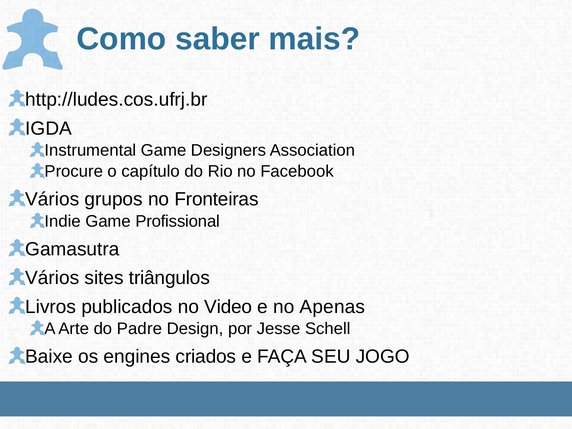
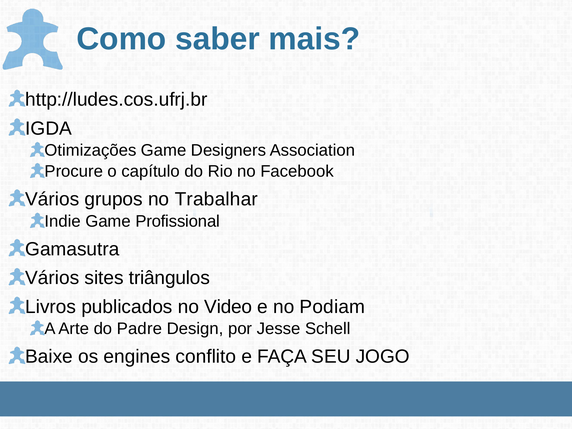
Instrumental: Instrumental -> Otimizações (91, 150)
Fronteiras: Fronteiras -> Trabalhar (216, 199)
Apenas: Apenas -> Podiam (332, 307)
criados: criados -> conflito (206, 357)
